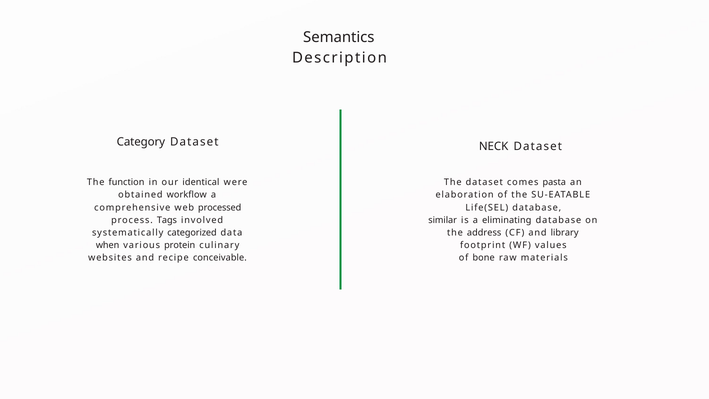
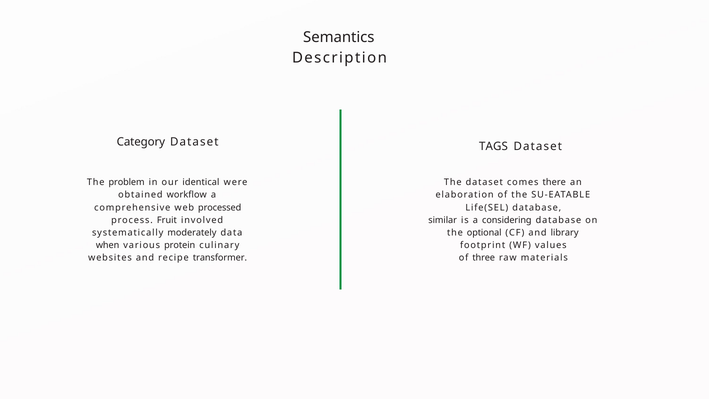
NECK: NECK -> TAGS (494, 146)
function: function -> problem (127, 182)
pasta: pasta -> there (554, 182)
Tags: Tags -> Fruit (167, 220)
eliminating: eliminating -> considering (507, 220)
categorized: categorized -> moderately (192, 232)
address: address -> optional (484, 232)
conceivable: conceivable -> transformer (220, 258)
bone: bone -> three (484, 258)
